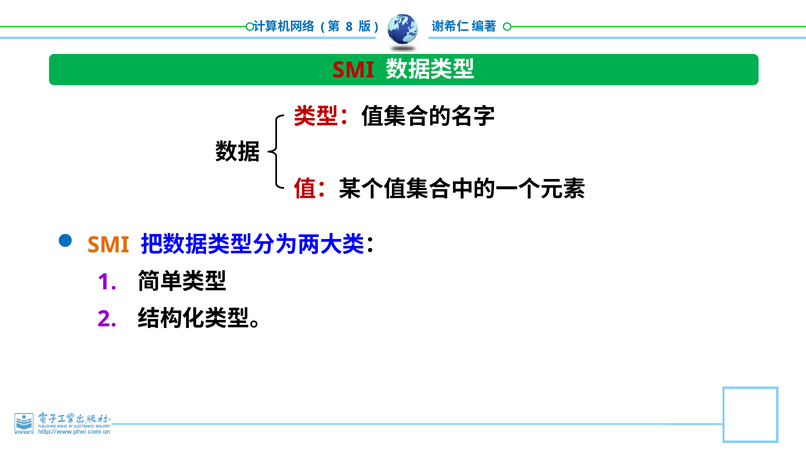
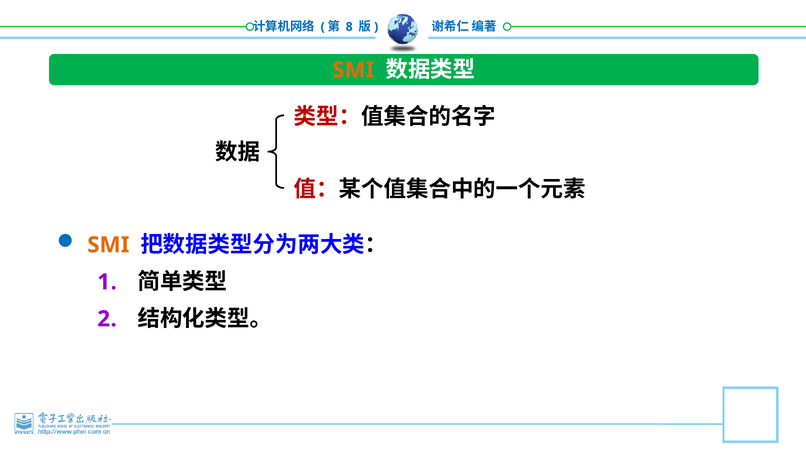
SMI colour: red -> orange (353, 70)
